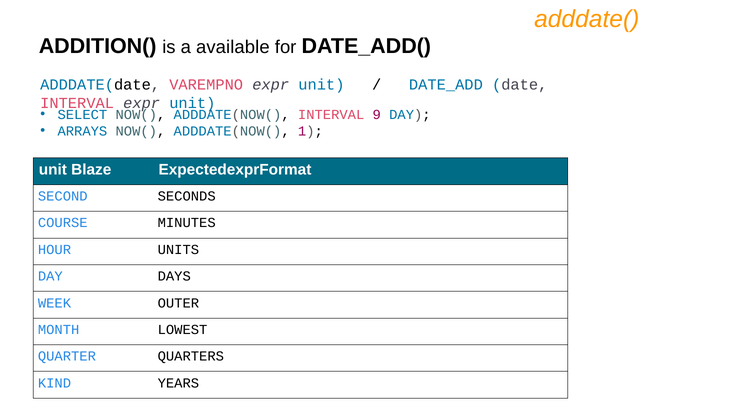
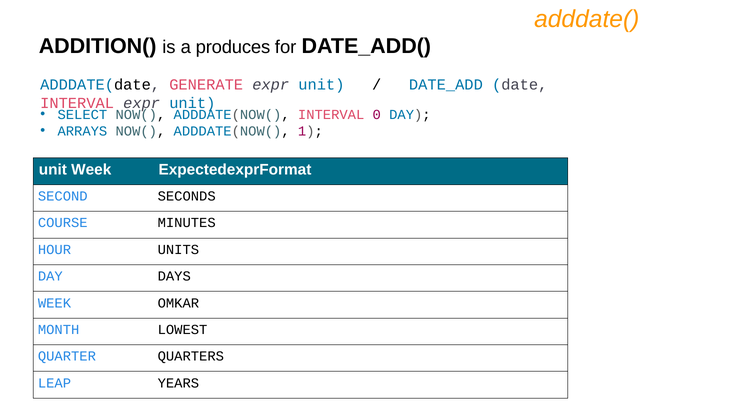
available: available -> produces (233, 47)
VAREMPNO: VAREMPNO -> GENERATE (206, 85)
9: 9 -> 0 (377, 115)
unit Blaze: Blaze -> Week (91, 170)
OUTER: OUTER -> OMKAR (178, 303)
KIND: KIND -> LEAP (54, 384)
